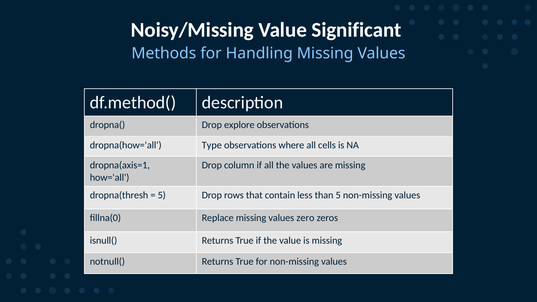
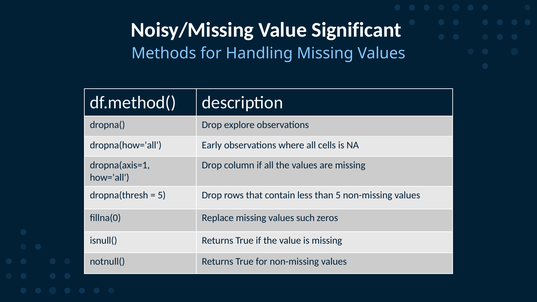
Type: Type -> Early (212, 145)
zero: zero -> such (306, 218)
